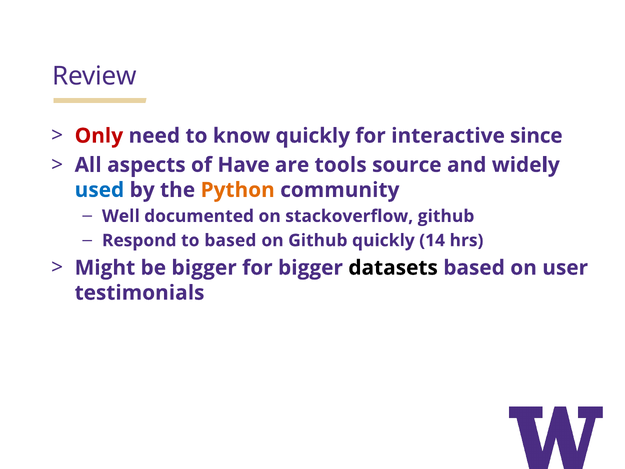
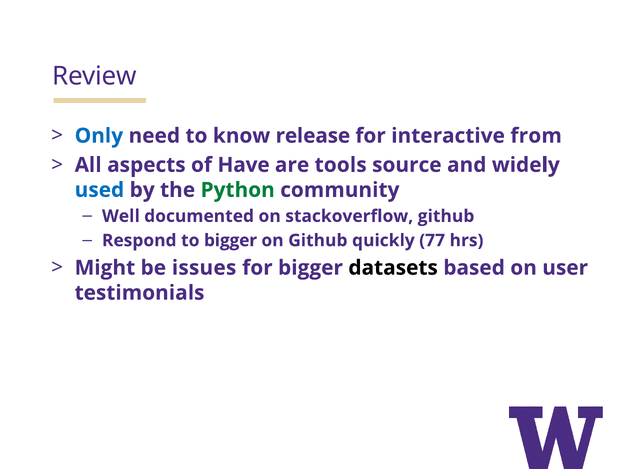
Only colour: red -> blue (99, 136)
know quickly: quickly -> release (313, 136)
since: since -> from (536, 136)
Python colour: orange -> green (238, 190)
to based: based -> bigger (231, 240)
14: 14 -> 77 (432, 240)
be bigger: bigger -> issues (204, 268)
